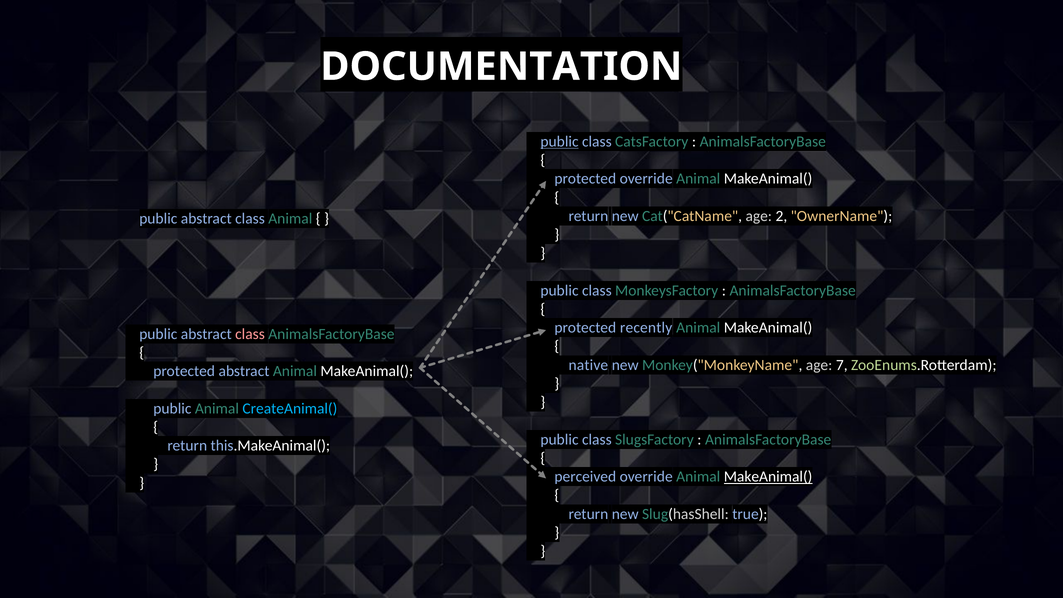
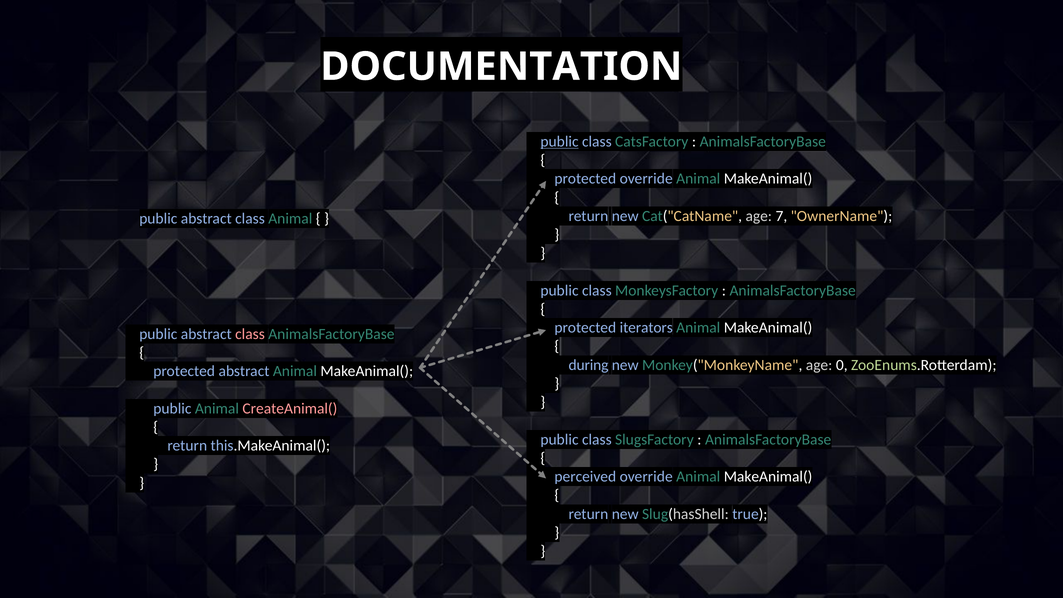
2: 2 -> 7 (781, 216)
recently: recently -> iterators (646, 328)
native: native -> during (589, 365)
7: 7 -> 0 (842, 365)
CreateAnimal( colour: light blue -> pink (290, 408)
MakeAnimal( underline: present -> none (768, 477)
